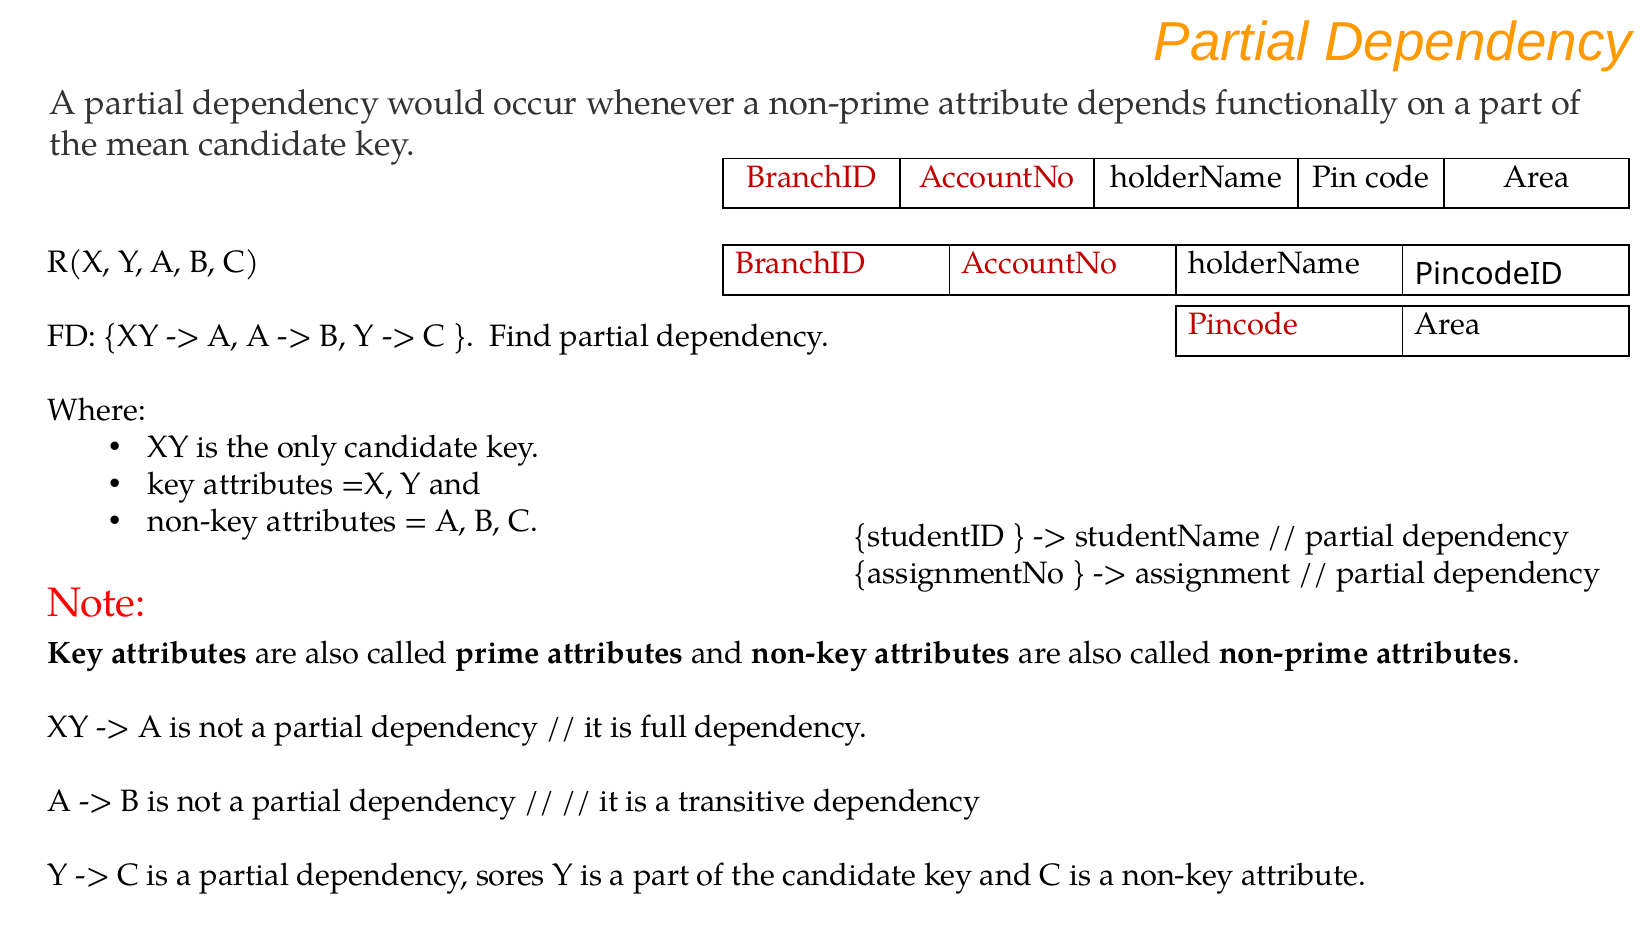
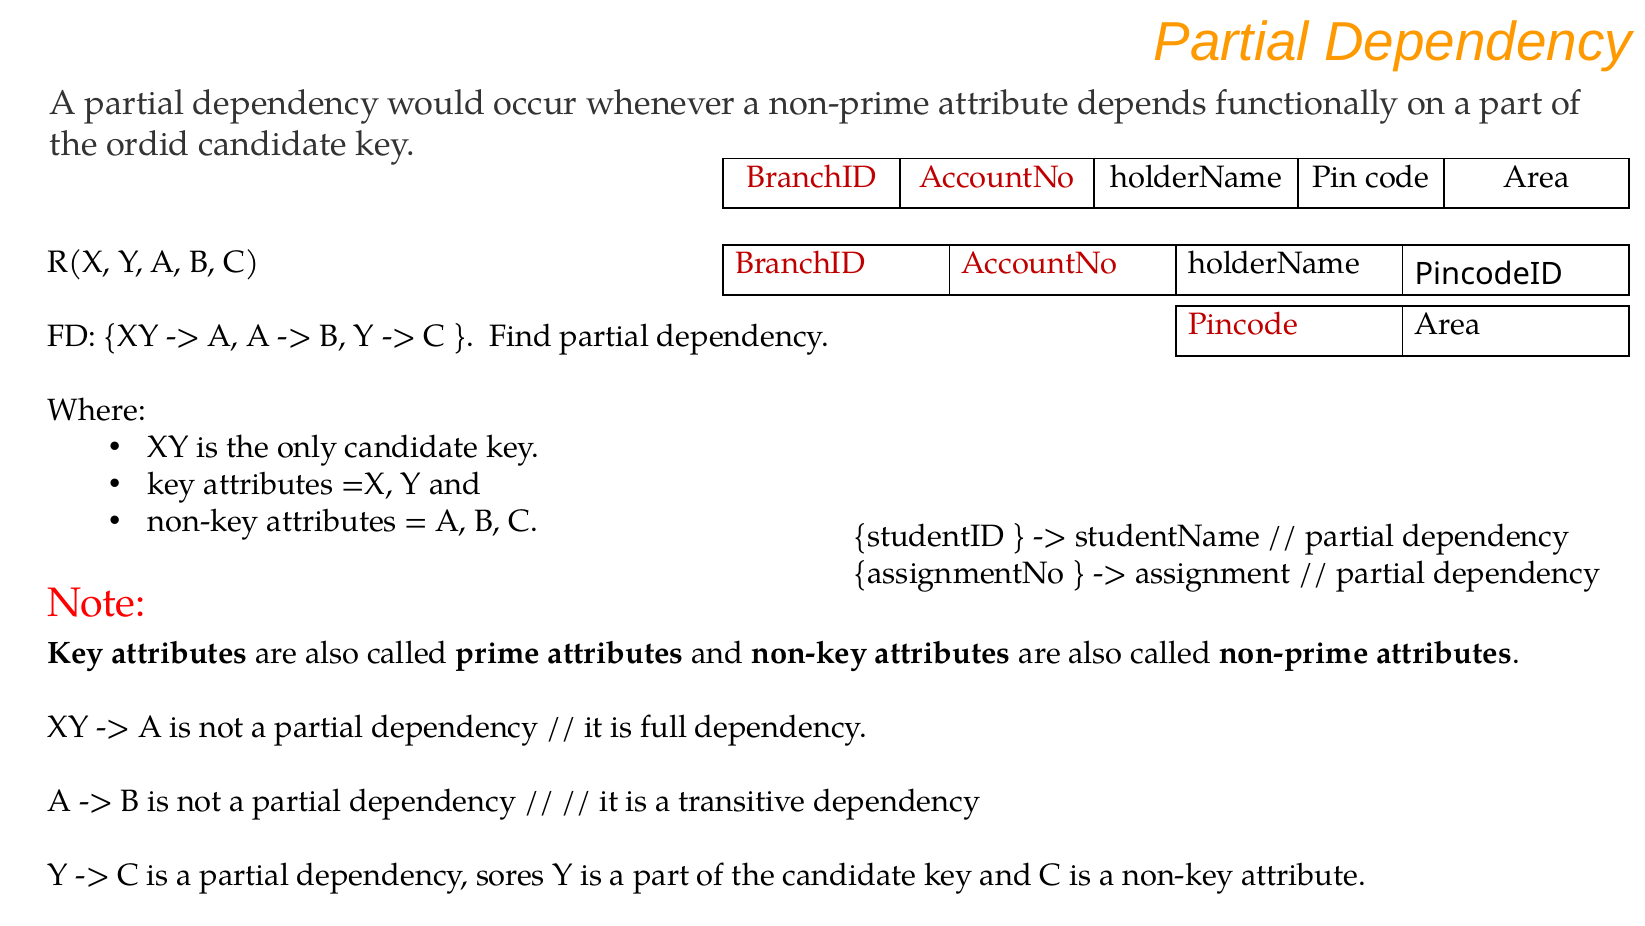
mean: mean -> ordid (148, 144)
